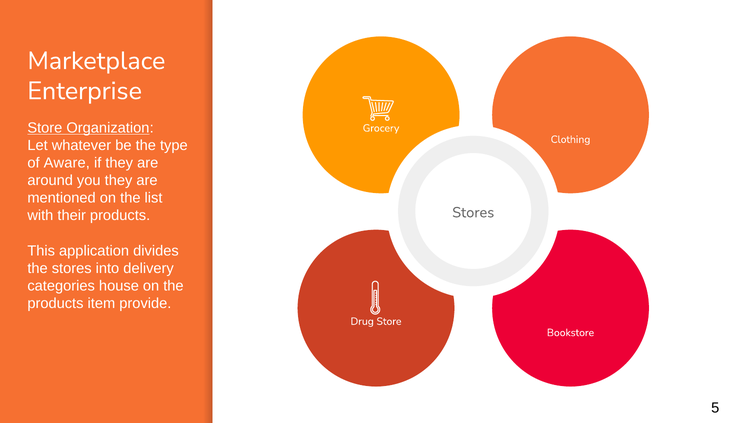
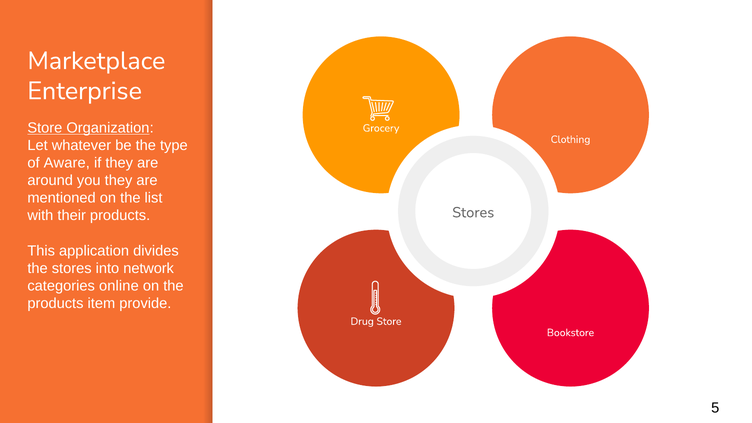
delivery: delivery -> network (149, 268)
house: house -> online (119, 286)
